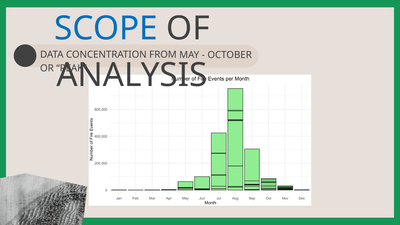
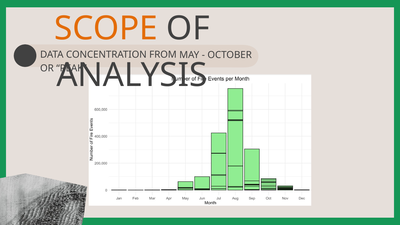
SCOPE colour: blue -> orange (106, 29)
